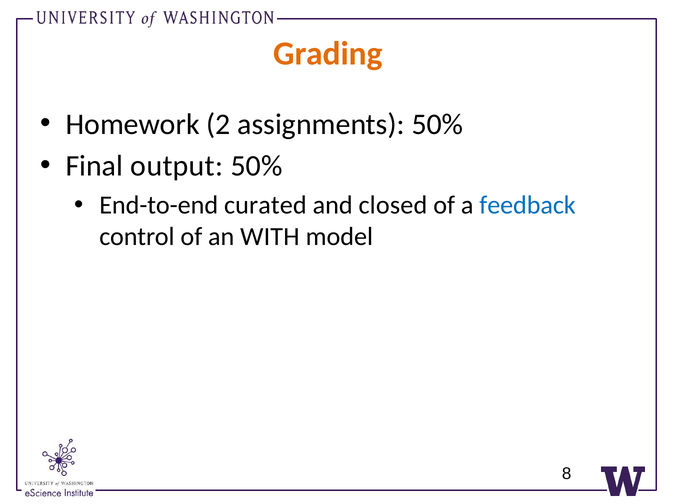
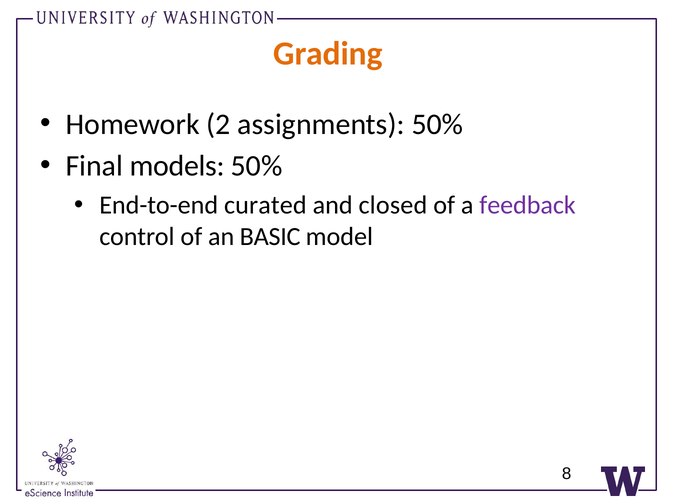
output: output -> models (177, 166)
feedback colour: blue -> purple (528, 206)
WITH: WITH -> BASIC (270, 237)
